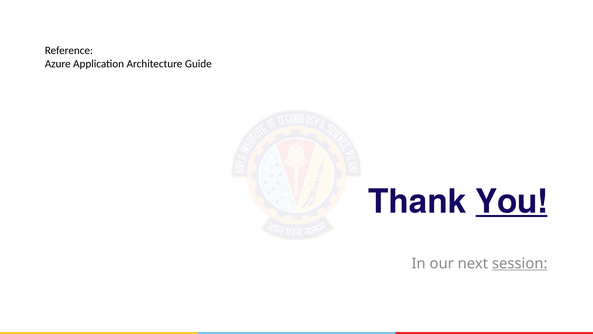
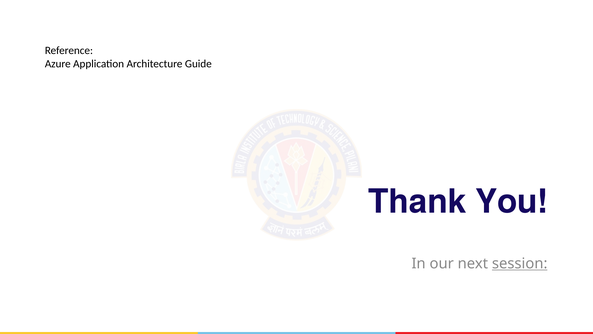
You underline: present -> none (512, 201)
